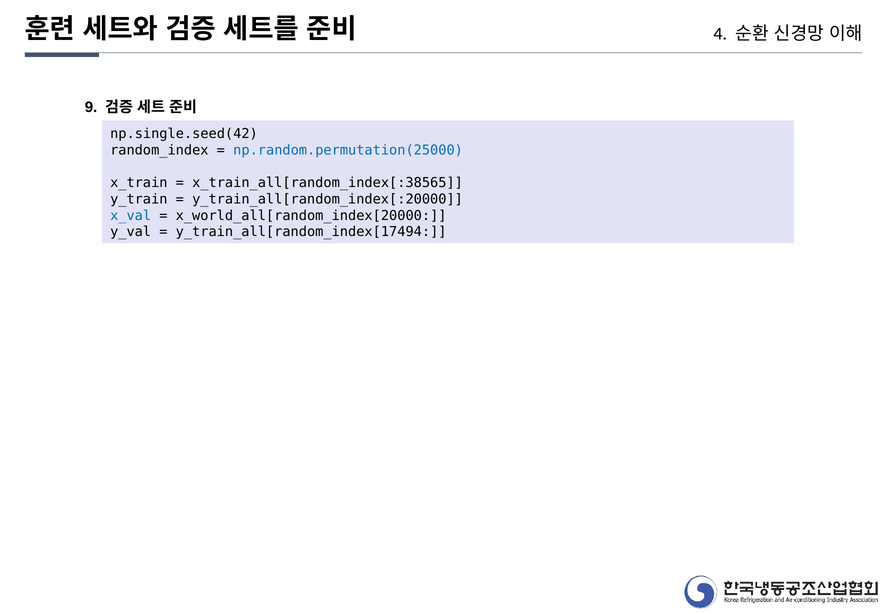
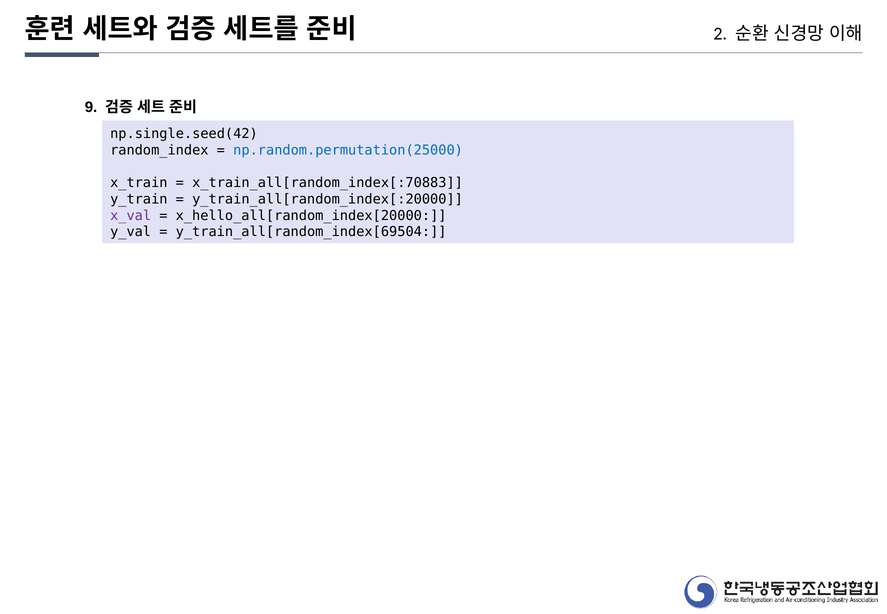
4: 4 -> 2 (720, 34)
x_train_all[random_index[:38565: x_train_all[random_index[:38565 -> x_train_all[random_index[:70883 (328, 183)
x_val colour: blue -> purple (131, 216)
x_world_all[random_index[20000: x_world_all[random_index[20000 -> x_hello_all[random_index[20000 (311, 216)
y_train_all[random_index[17494: y_train_all[random_index[17494 -> y_train_all[random_index[69504 (311, 232)
